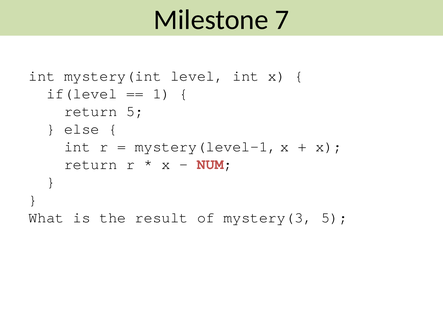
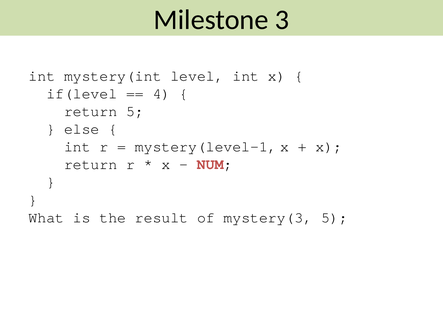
7: 7 -> 3 (282, 20)
1: 1 -> 4 (162, 94)
